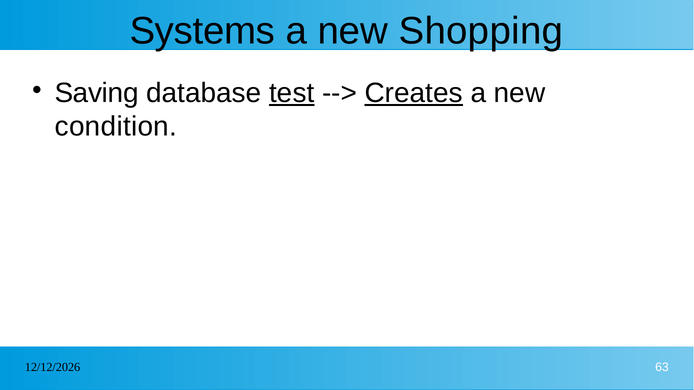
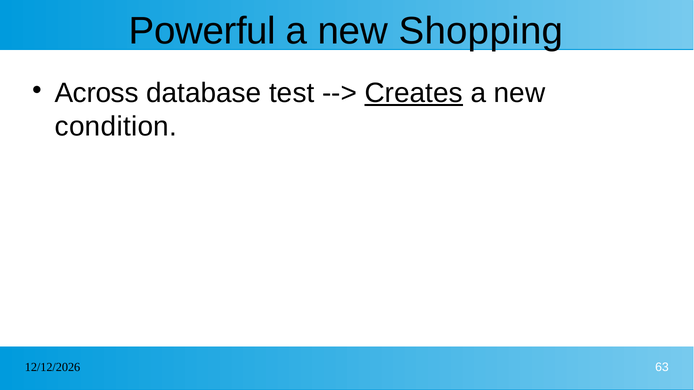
Systems: Systems -> Powerful (202, 31)
Saving: Saving -> Across (97, 93)
test underline: present -> none (292, 93)
